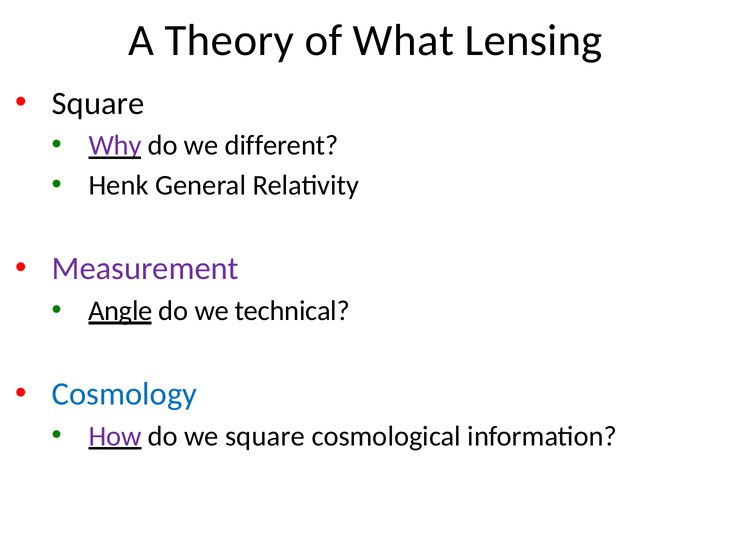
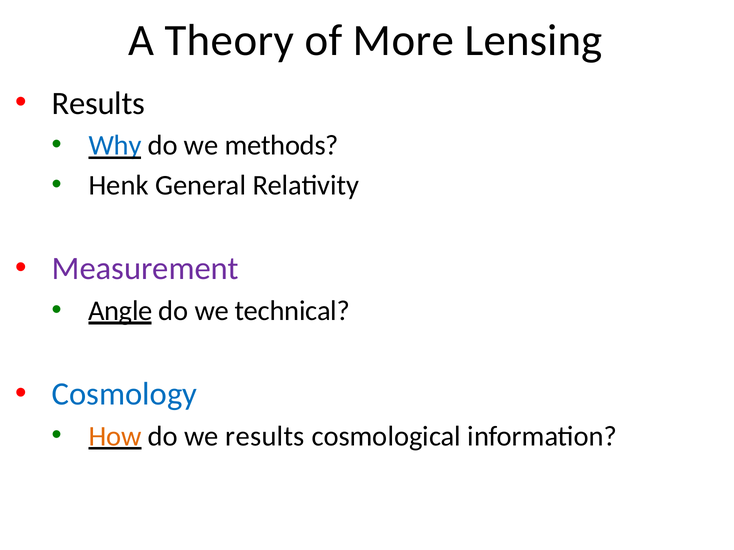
What: What -> More (403, 41)
Square: Square -> Results (98, 103)
Why colour: purple -> blue (115, 146)
different: different -> methods (282, 146)
How colour: purple -> orange (115, 436)
we square: square -> results (265, 436)
